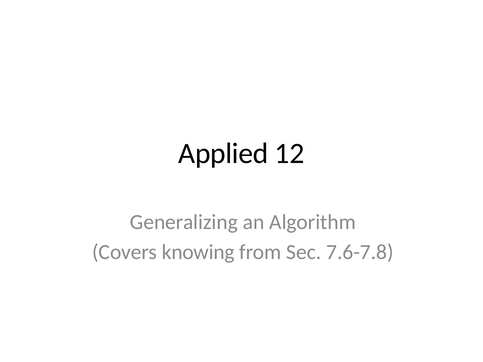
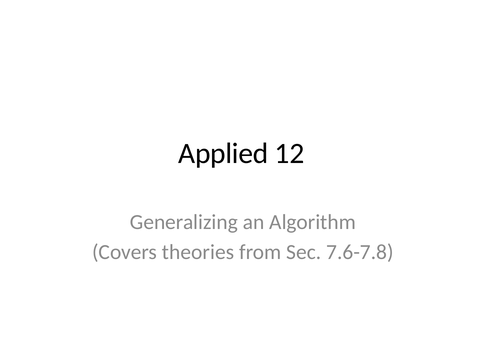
knowing: knowing -> theories (198, 252)
